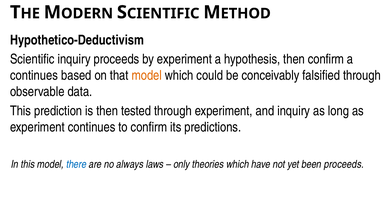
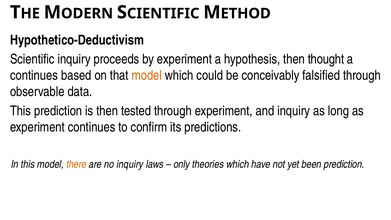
then confirm: confirm -> thought (326, 59)
there colour: blue -> orange (76, 164)
no always: always -> inquiry (130, 164)
been proceeds: proceeds -> prediction (344, 164)
